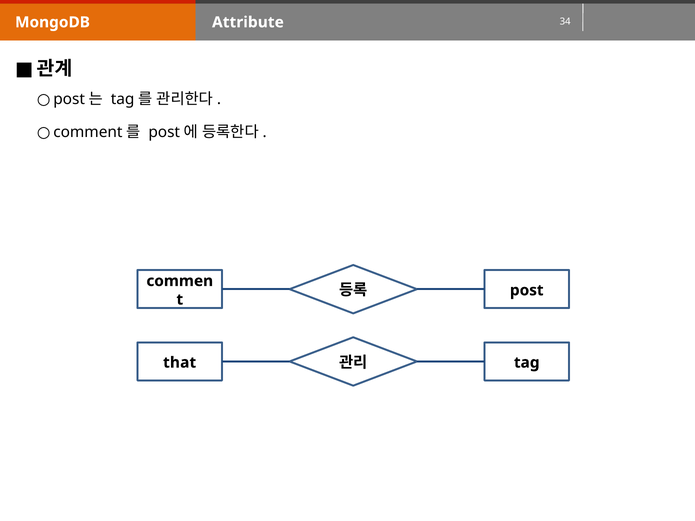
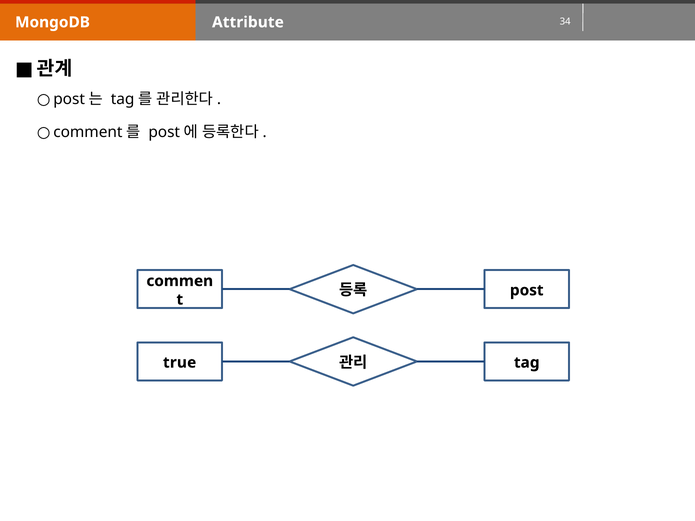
that: that -> true (180, 363)
